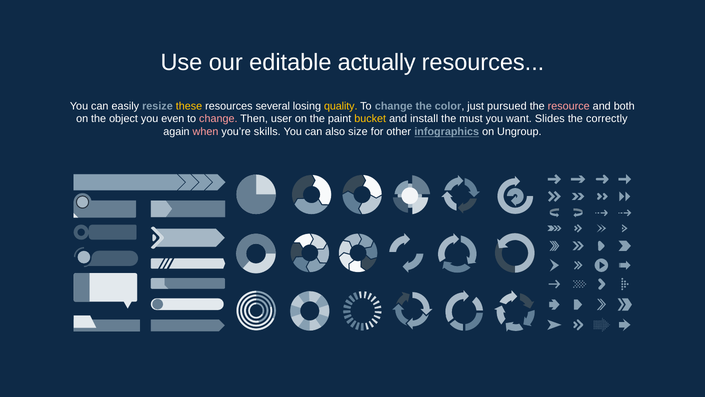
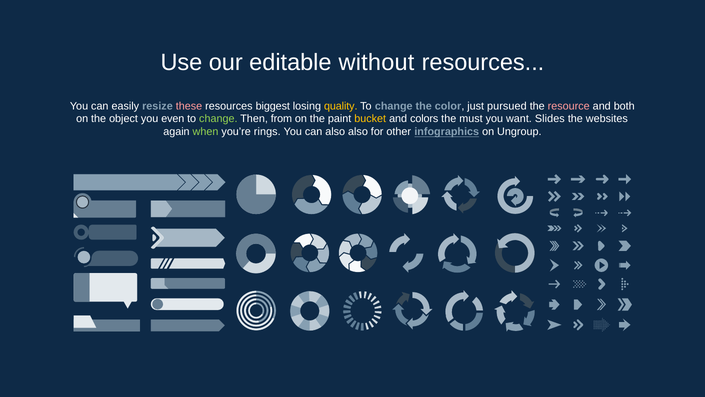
actually: actually -> without (376, 62)
these colour: yellow -> pink (189, 106)
several: several -> biggest (273, 106)
change colour: pink -> light green (218, 119)
user: user -> from (281, 119)
install: install -> colors (424, 119)
correctly: correctly -> websites (607, 119)
when colour: pink -> light green (206, 132)
skills: skills -> rings (267, 132)
also size: size -> also (358, 132)
